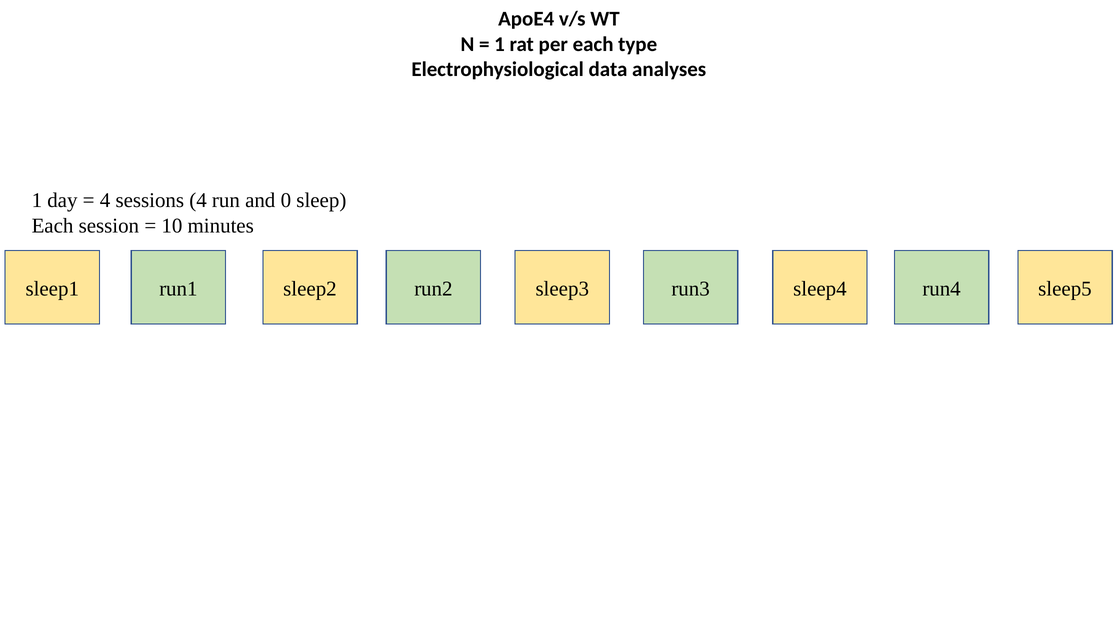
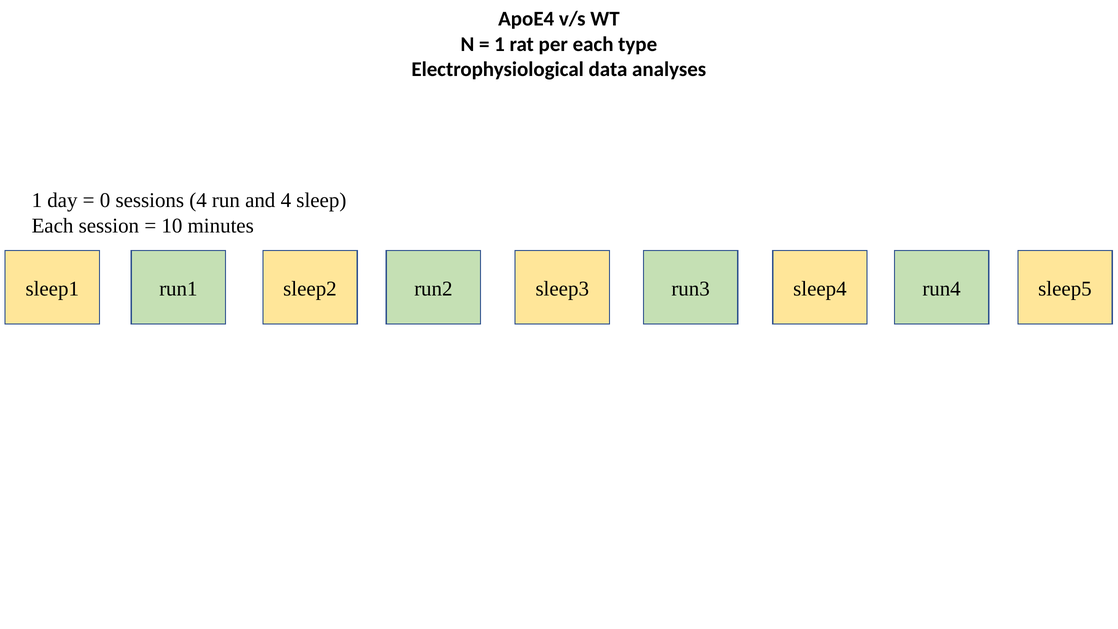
4: 4 -> 0 (105, 201)
and 0: 0 -> 4 (286, 201)
